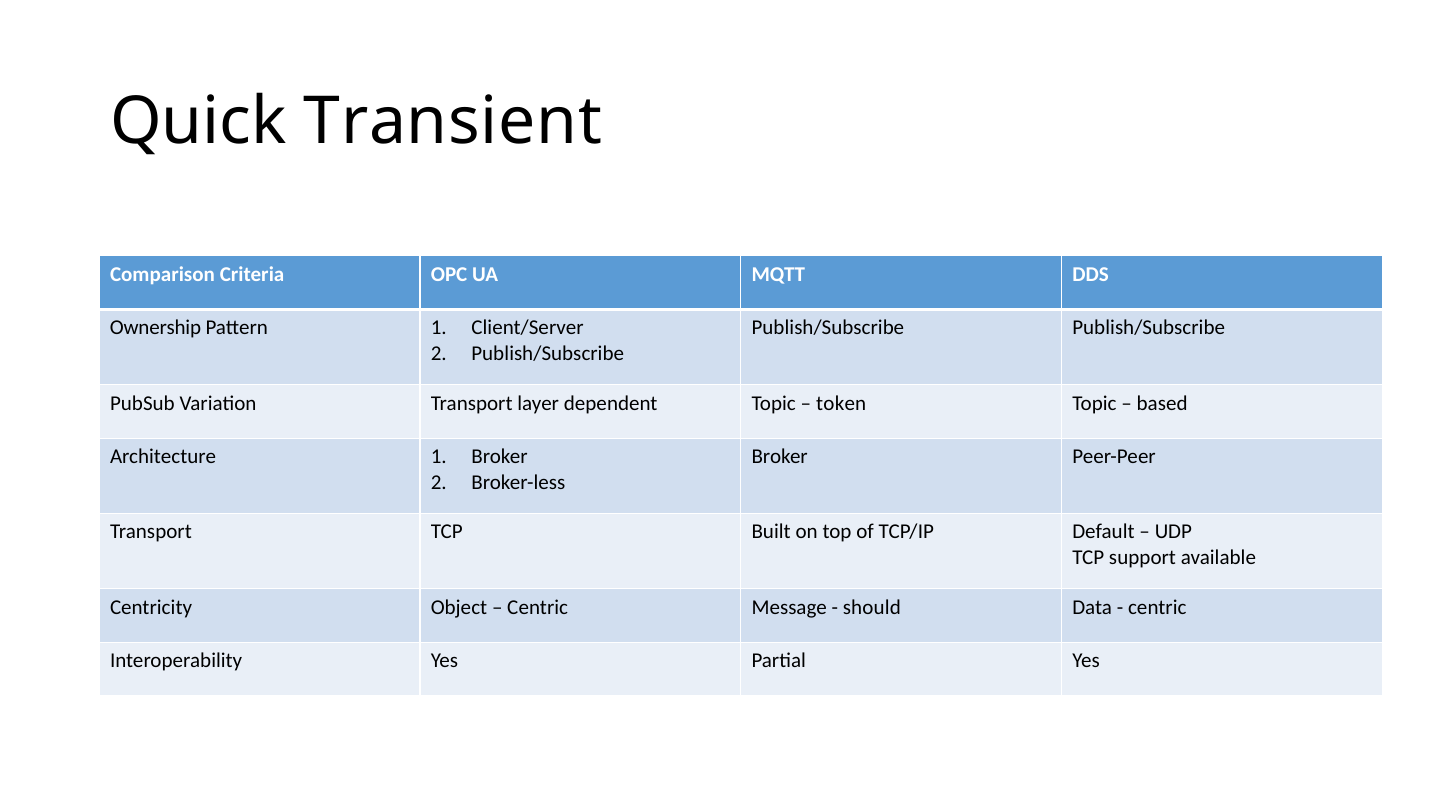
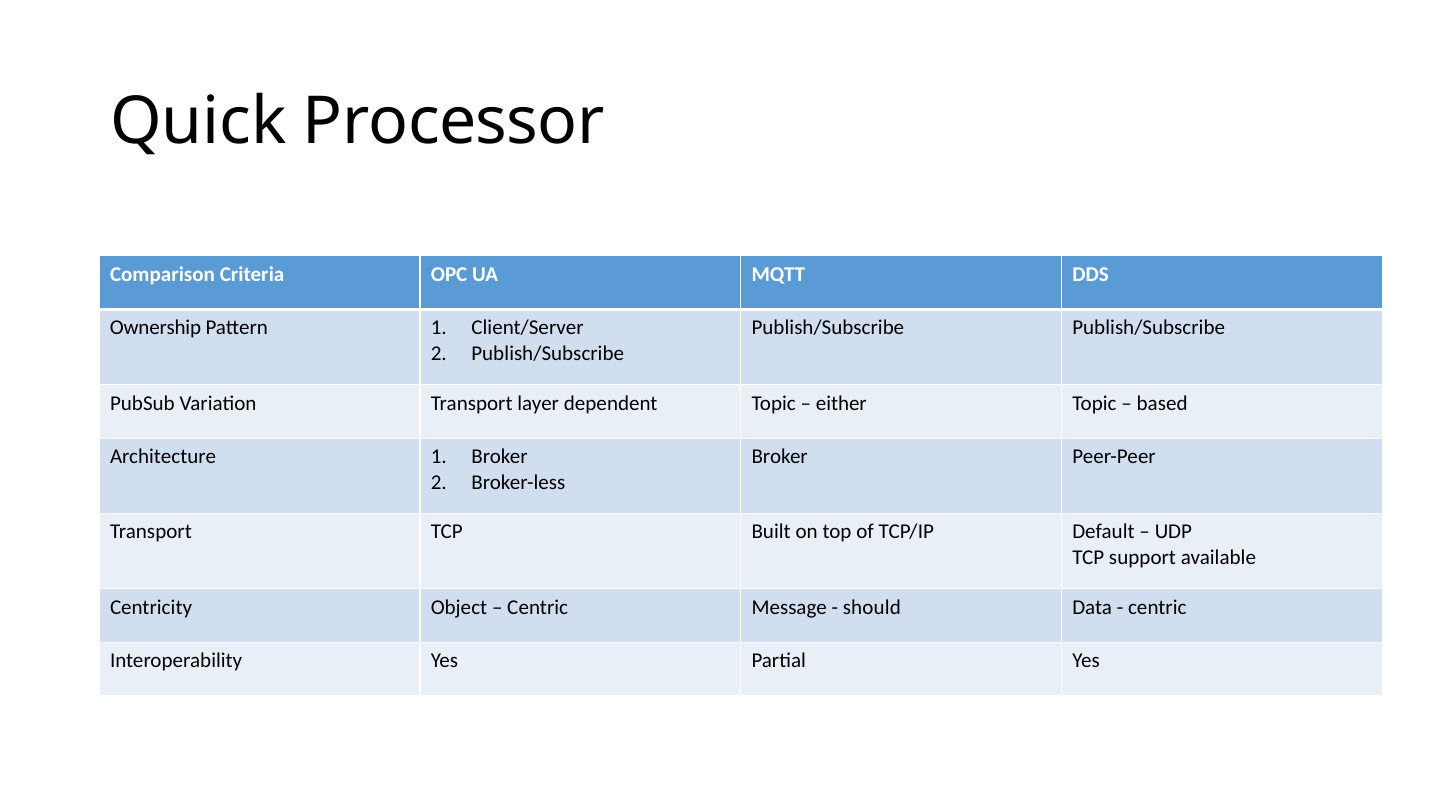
Transient: Transient -> Processor (454, 121)
token: token -> either (841, 403)
